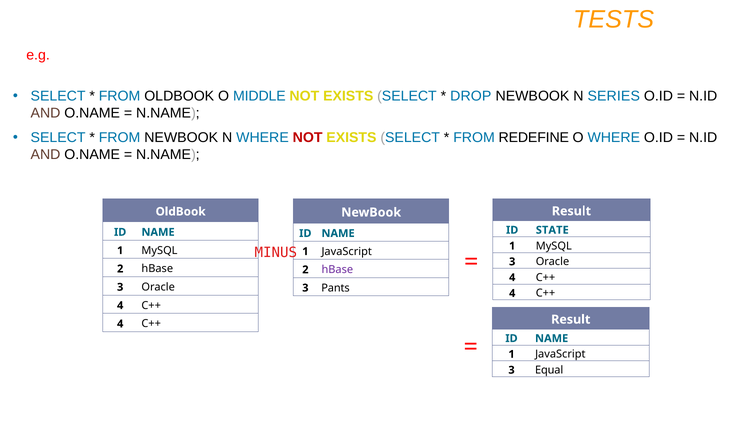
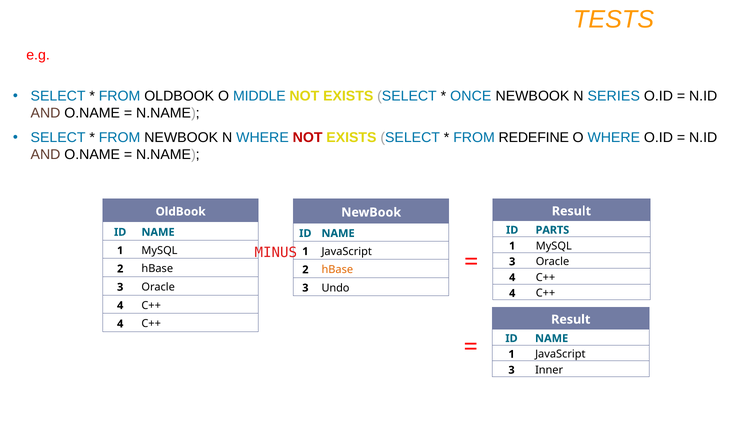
DROP: DROP -> ONCE (471, 96)
STATE: STATE -> PARTS (552, 230)
hBase colour: purple -> orange (337, 270)
Pants: Pants -> Undo (335, 288)
Equal: Equal -> Inner (549, 370)
